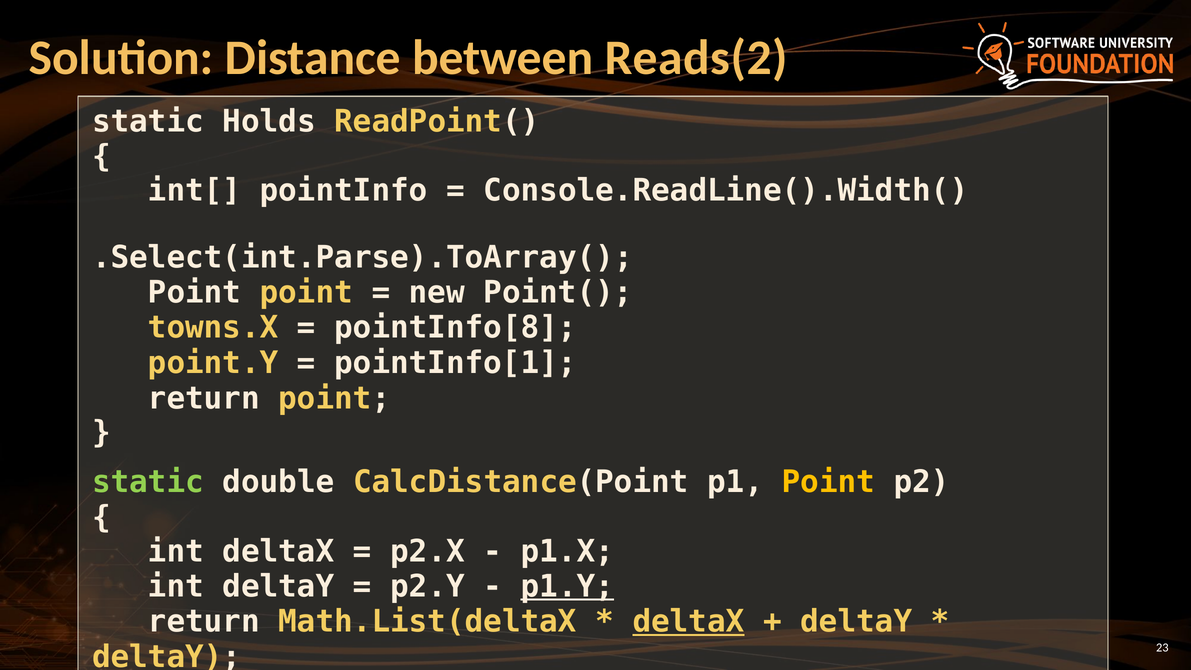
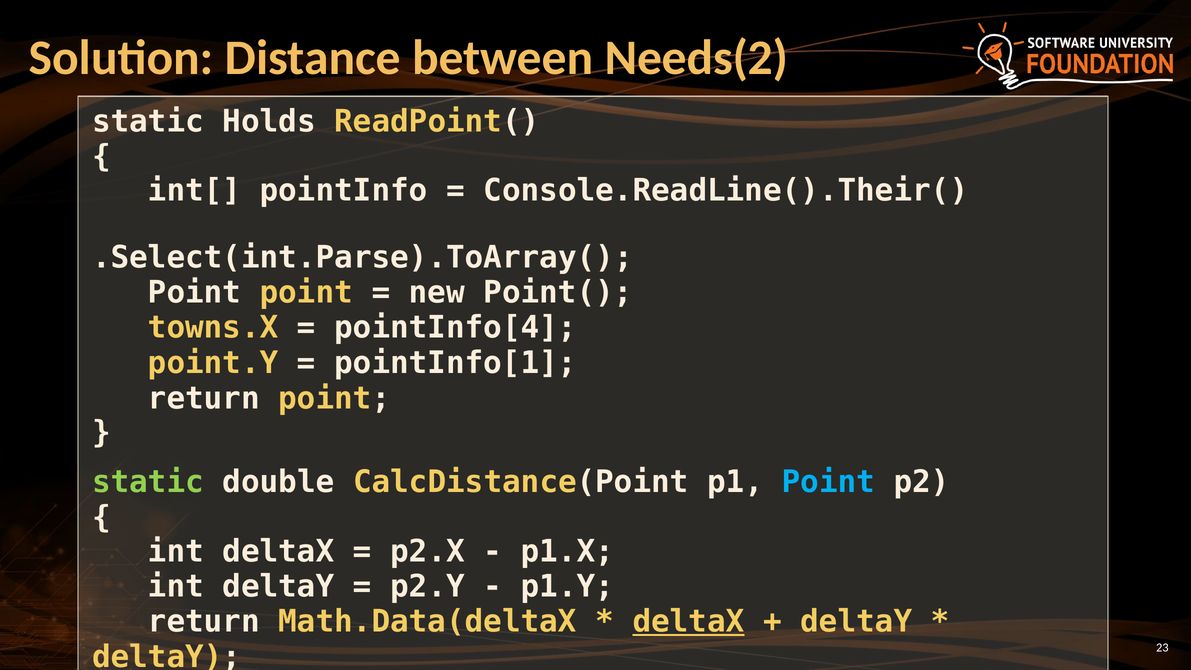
Reads(2: Reads(2 -> Needs(2 (696, 58)
Console.ReadLine().Width(: Console.ReadLine().Width( -> Console.ReadLine().Their( (726, 191)
pointInfo[8: pointInfo[8 -> pointInfo[4 (455, 328)
Point colour: yellow -> light blue (828, 482)
p1.Y underline: present -> none (567, 586)
Math.List(deltaX: Math.List(deltaX -> Math.Data(deltaX (428, 622)
